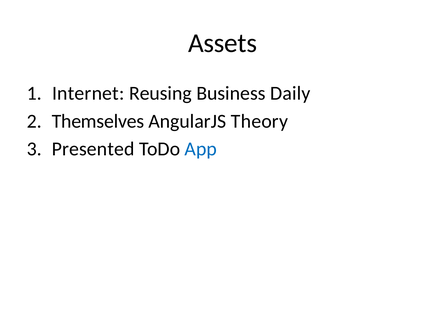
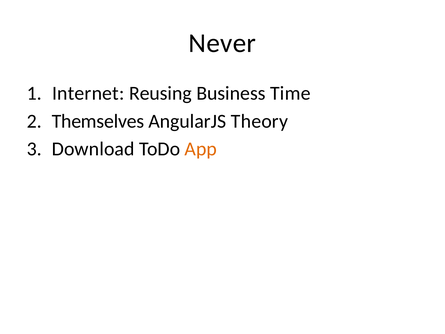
Assets: Assets -> Never (222, 43)
Daily: Daily -> Time (290, 93)
Presented: Presented -> Download (93, 149)
App colour: blue -> orange (201, 149)
